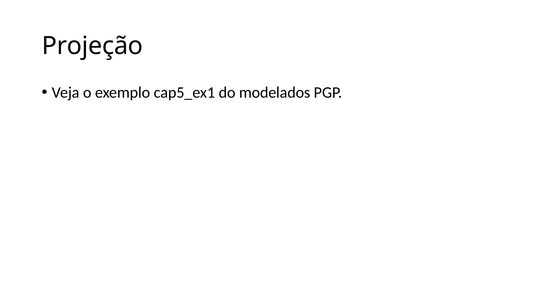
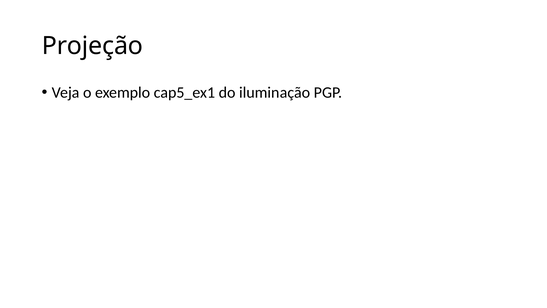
modelados: modelados -> iluminação (275, 92)
